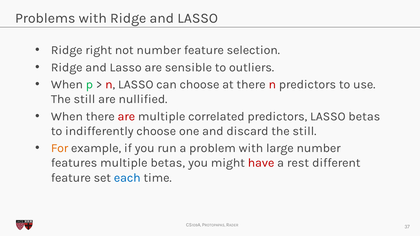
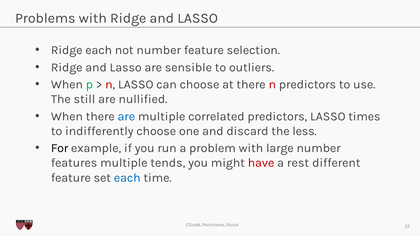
Ridge right: right -> each (99, 50)
are colour: red -> blue (126, 117)
LASSO betas: betas -> times (364, 117)
discard the still: still -> less (305, 131)
For colour: orange -> black (60, 148)
multiple betas: betas -> tends (168, 163)
